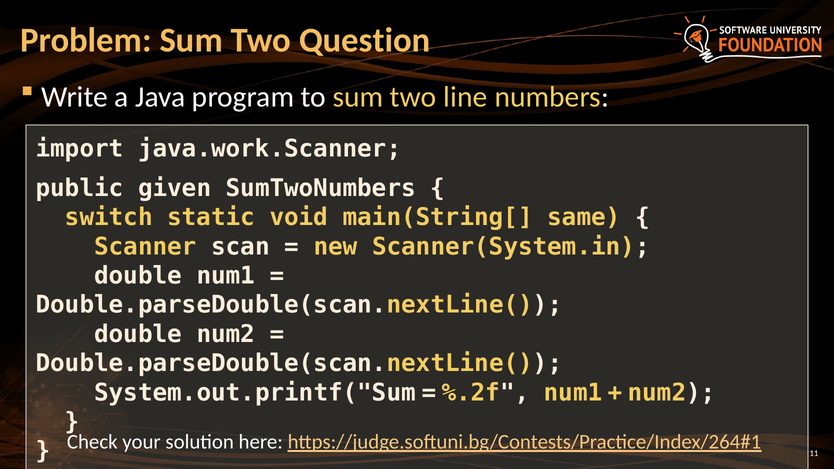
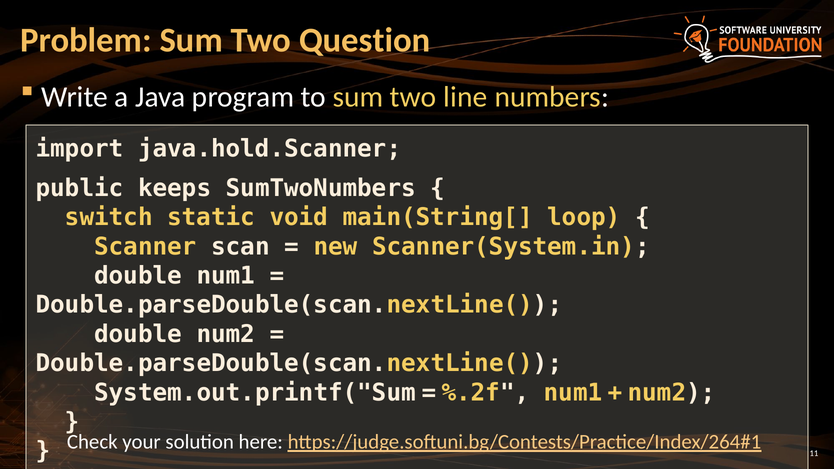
java.work.Scanner: java.work.Scanner -> java.hold.Scanner (270, 149)
given: given -> keeps (175, 188)
same: same -> loop (584, 217)
